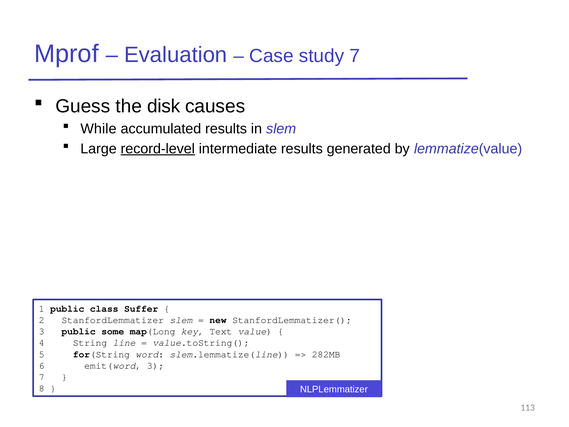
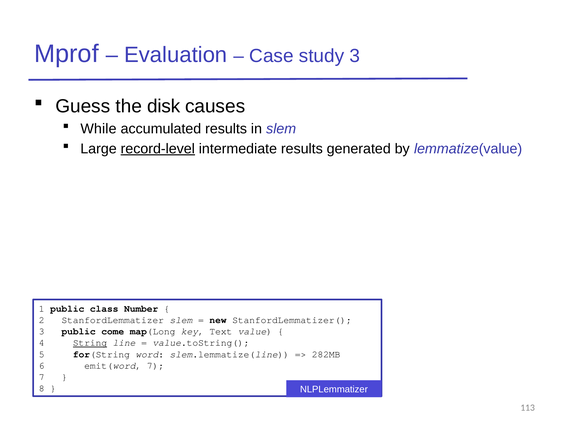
study 7: 7 -> 3 (355, 56)
Suffer: Suffer -> Number (141, 309)
some: some -> come (113, 331)
String underline: none -> present (90, 343)
emit(word 3: 3 -> 7 (155, 365)
